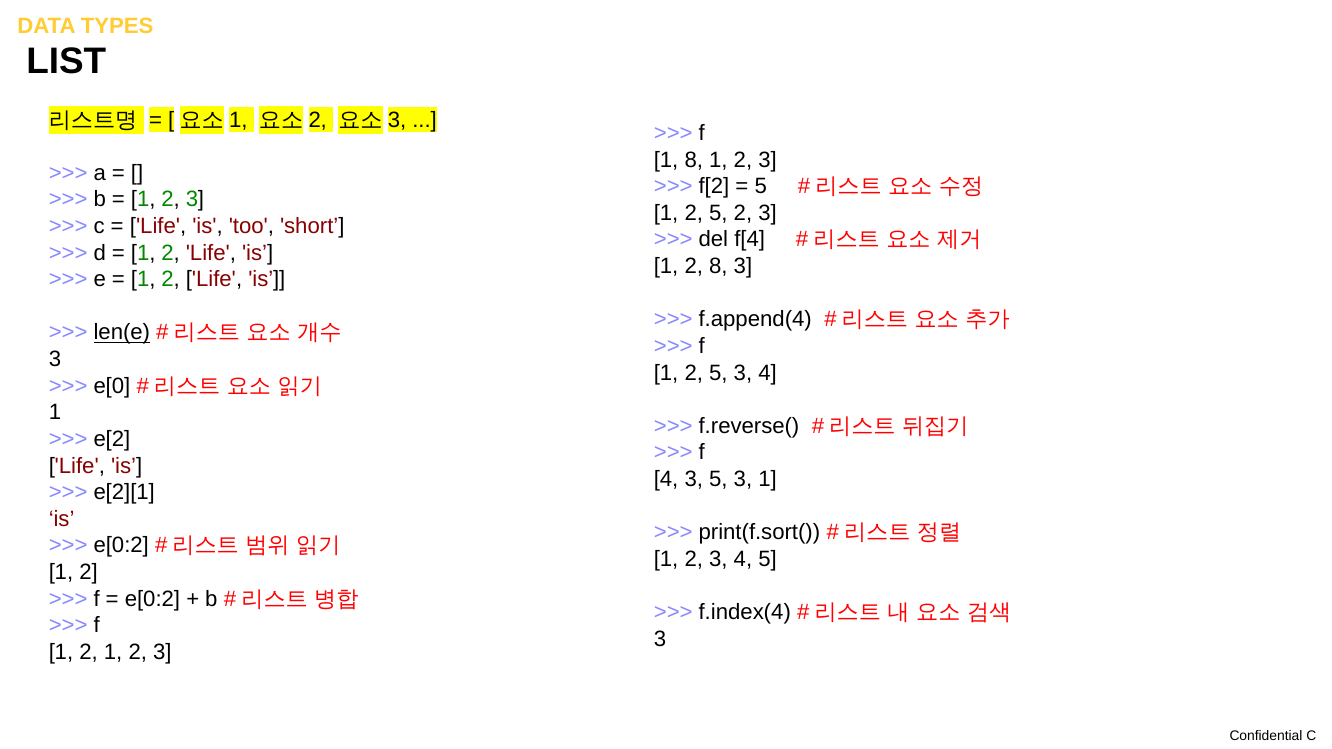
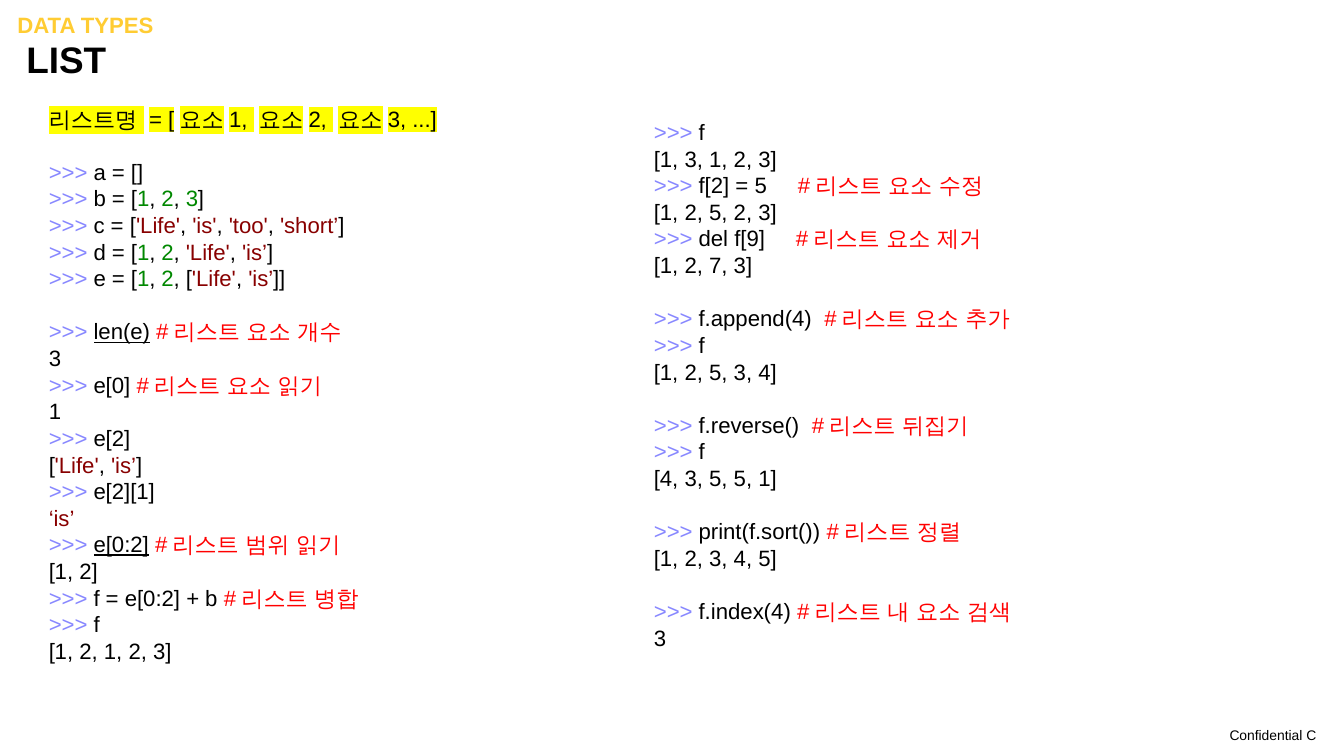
1 8: 8 -> 3 (694, 160)
f[4: f[4 -> f[9 (750, 240)
2 8: 8 -> 7 (718, 266)
3 5 3: 3 -> 5 (743, 479)
e[0:2 underline: none -> present (121, 546)
